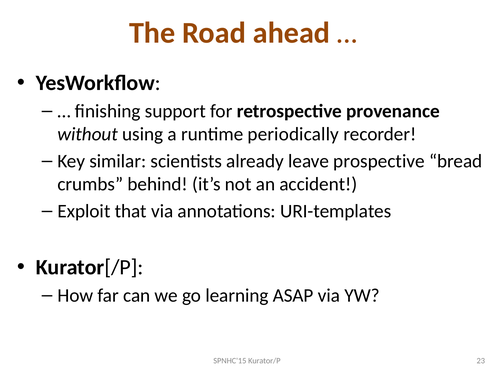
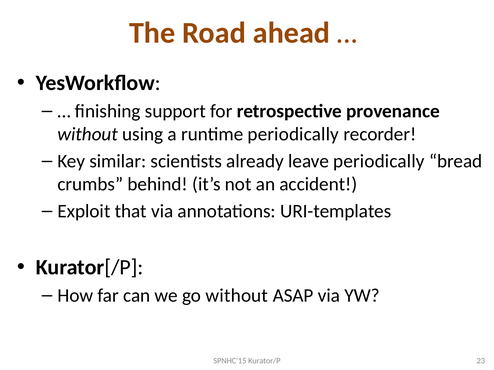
leave prospective: prospective -> periodically (379, 161)
go learning: learning -> without (237, 296)
